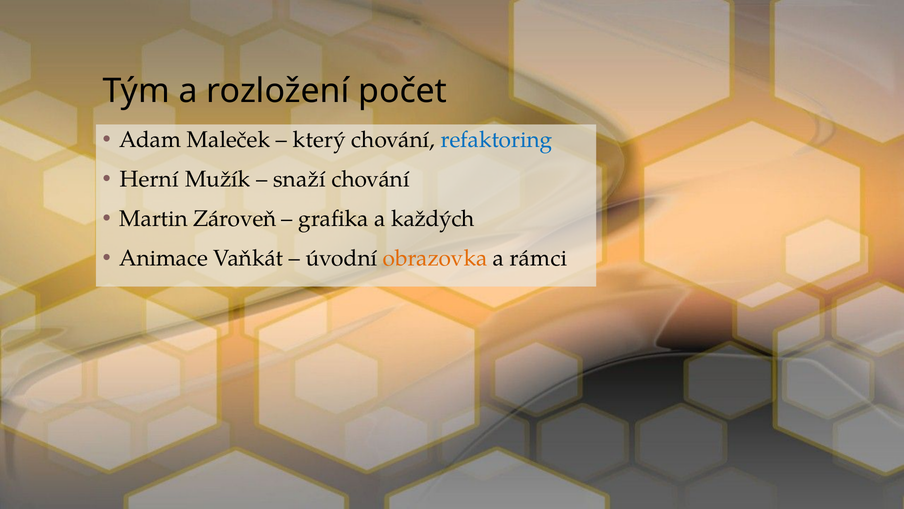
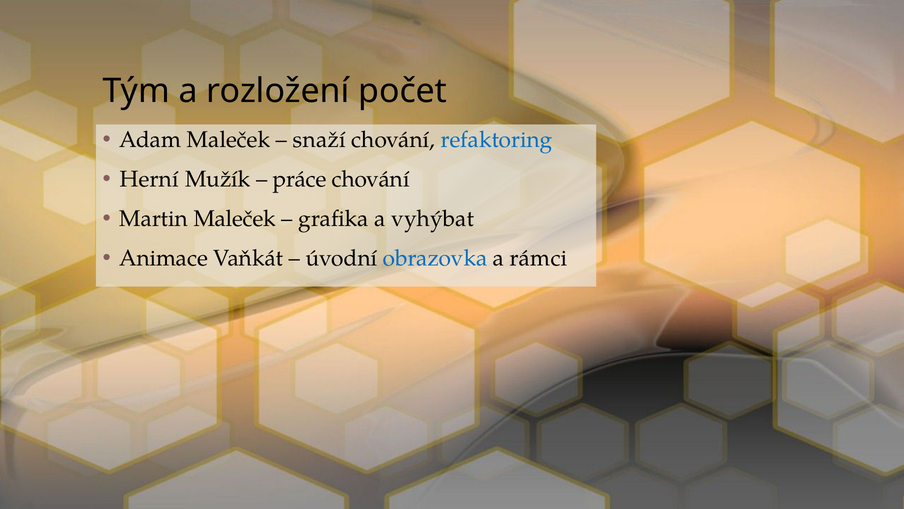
který: který -> snaží (319, 140)
snaží: snaží -> práce (300, 179)
Martin Zároveň: Zároveň -> Maleček (235, 219)
každých: každých -> vyhýbat (433, 219)
obrazovka colour: orange -> blue (435, 258)
